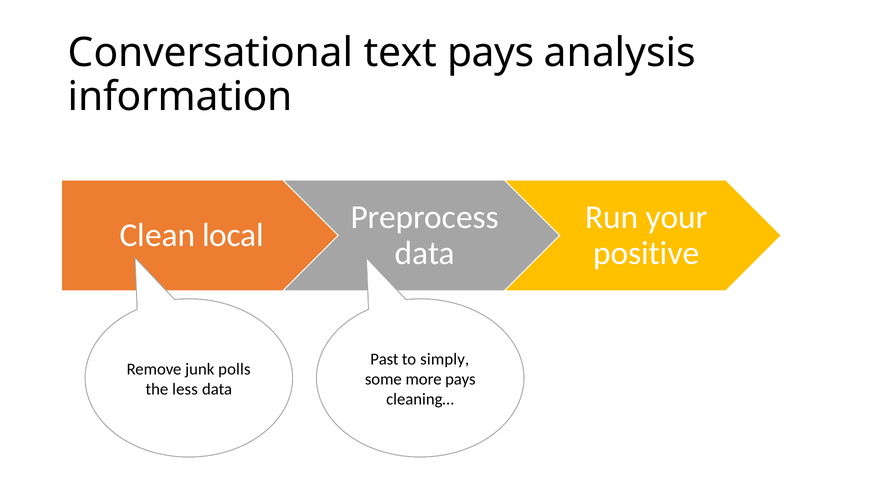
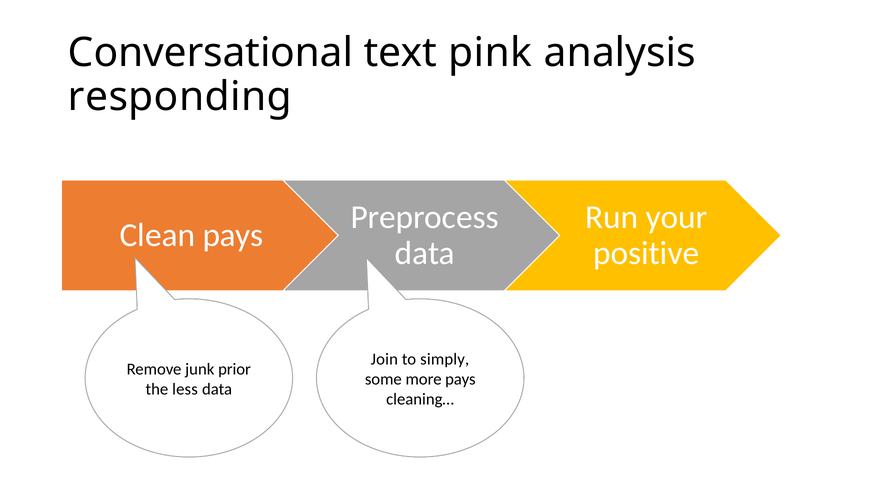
text pays: pays -> pink (490, 53)
information: information -> responding (180, 97)
local: local -> pays (233, 235)
Past: Past -> Join (384, 359)
polls: polls -> prior (235, 369)
